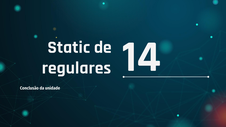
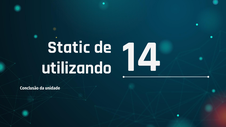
regulares: regulares -> utilizando (77, 68)
